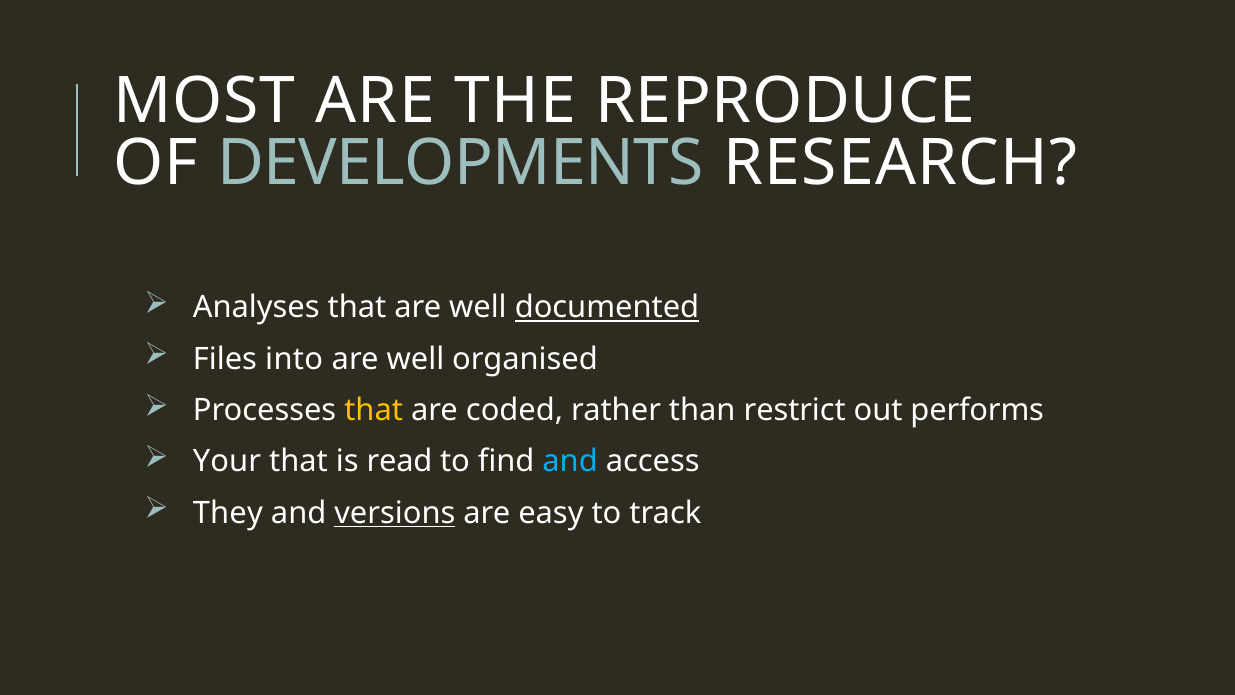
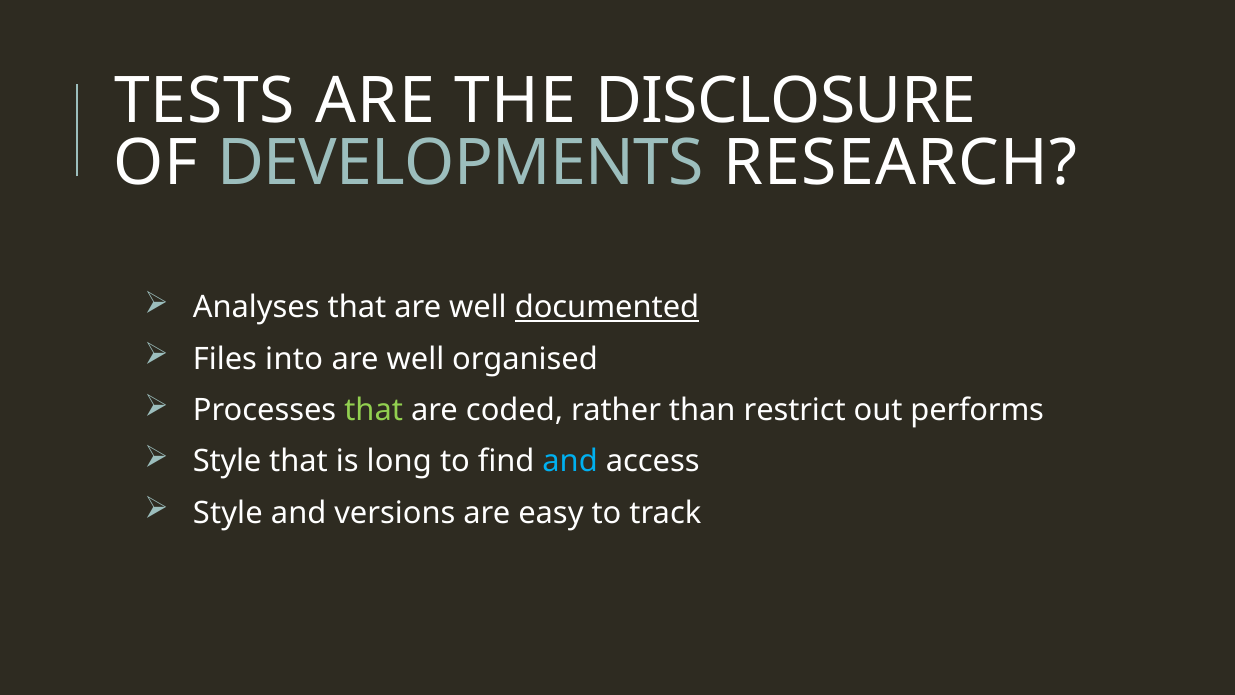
MOST: MOST -> TESTS (204, 102)
REPRODUCE: REPRODUCE -> DISCLOSURE (786, 102)
that colour: yellow -> light green (374, 410)
Your: Your -> Style (227, 462)
read: read -> long (399, 462)
They: They -> Style (228, 513)
versions underline: present -> none (395, 513)
